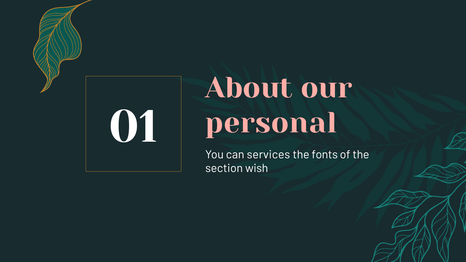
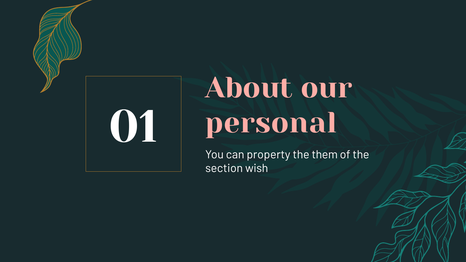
services: services -> property (268, 155)
fonts: fonts -> them (325, 155)
